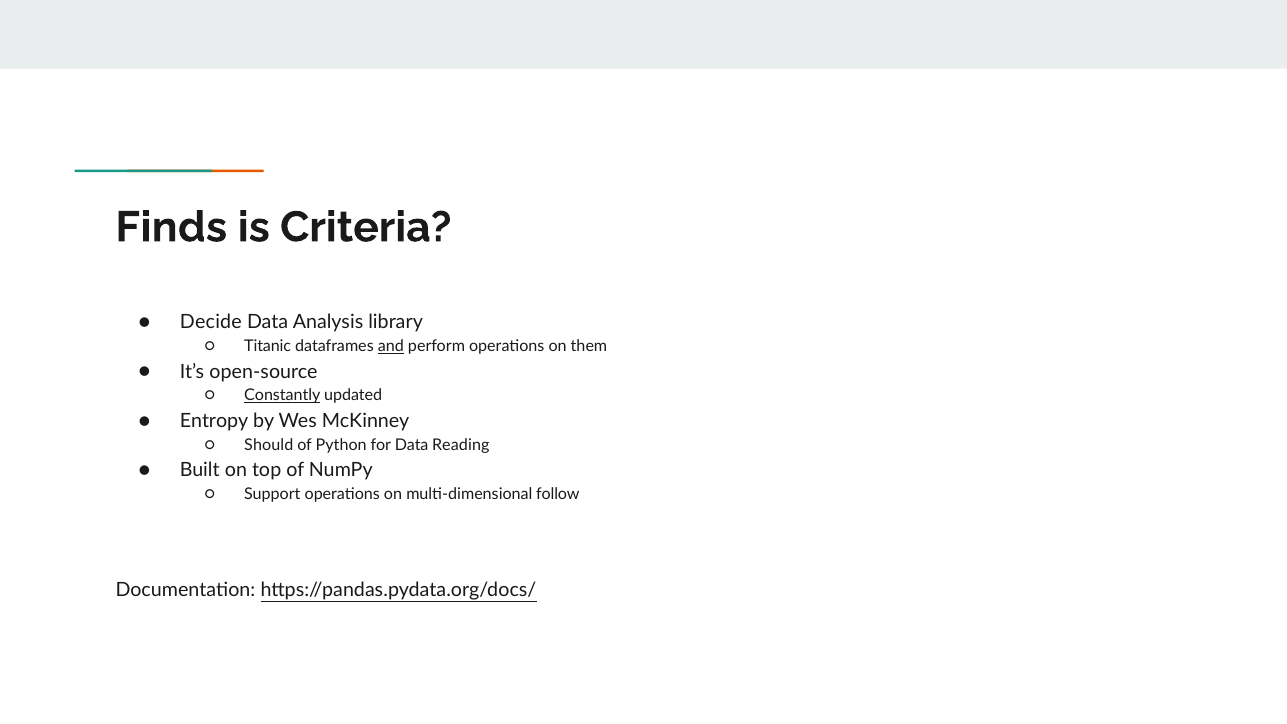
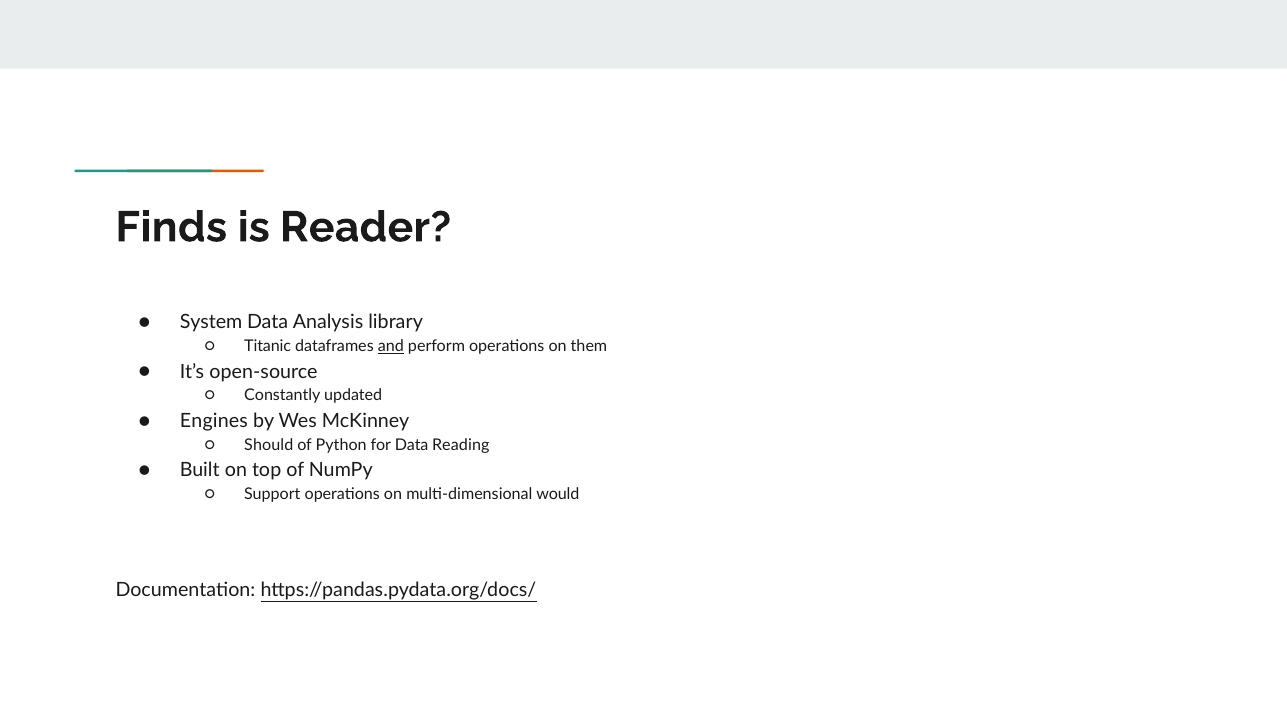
Criteria: Criteria -> Reader (366, 227)
Decide: Decide -> System (211, 322)
Constantly underline: present -> none (282, 396)
Entropy: Entropy -> Engines (214, 421)
follow: follow -> would (558, 494)
